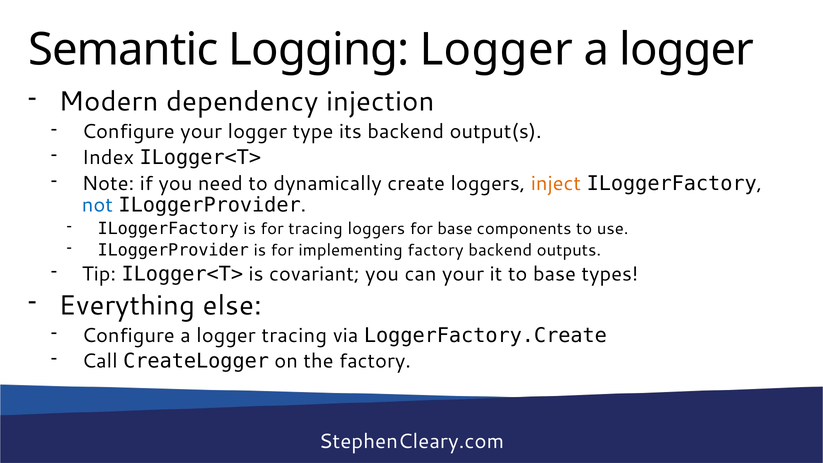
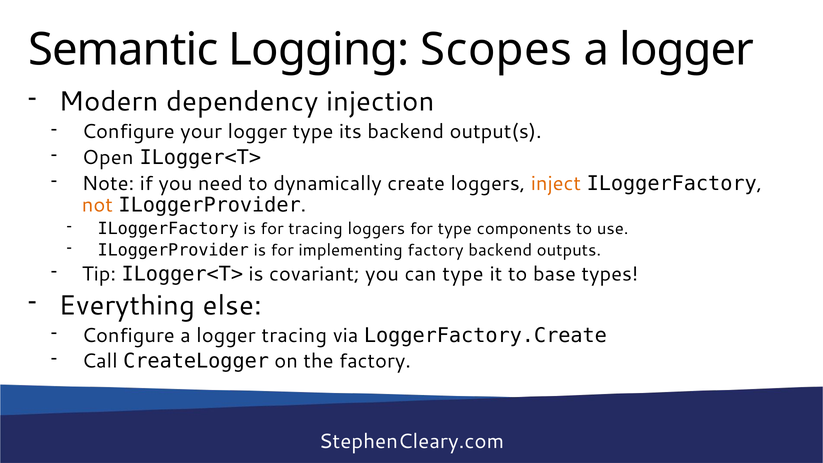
Logging Logger: Logger -> Scopes (496, 50)
Index: Index -> Open (108, 158)
not colour: blue -> orange (97, 205)
for base: base -> type (455, 229)
can your: your -> type (463, 274)
